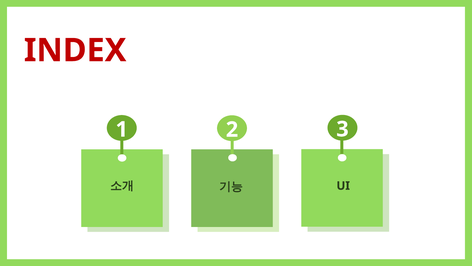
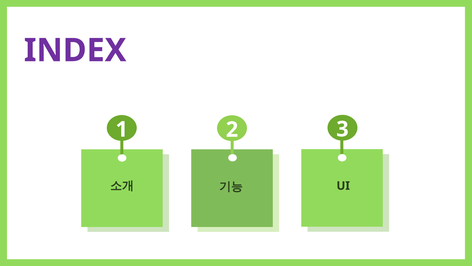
INDEX colour: red -> purple (75, 50)
